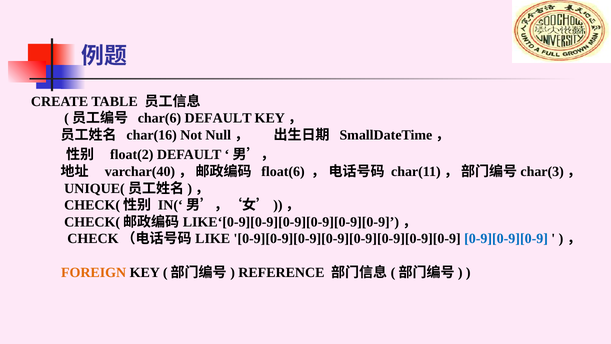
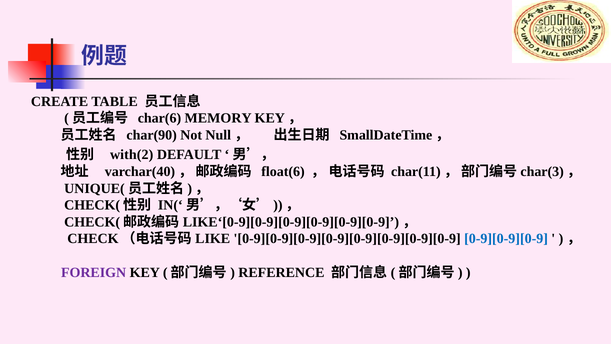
char(6 DEFAULT: DEFAULT -> MEMORY (218, 118)
char(16: char(16 -> char(90 (152, 135)
float(2: float(2 -> with(2 (132, 155)
FOREIGN colour: orange -> purple (94, 272)
